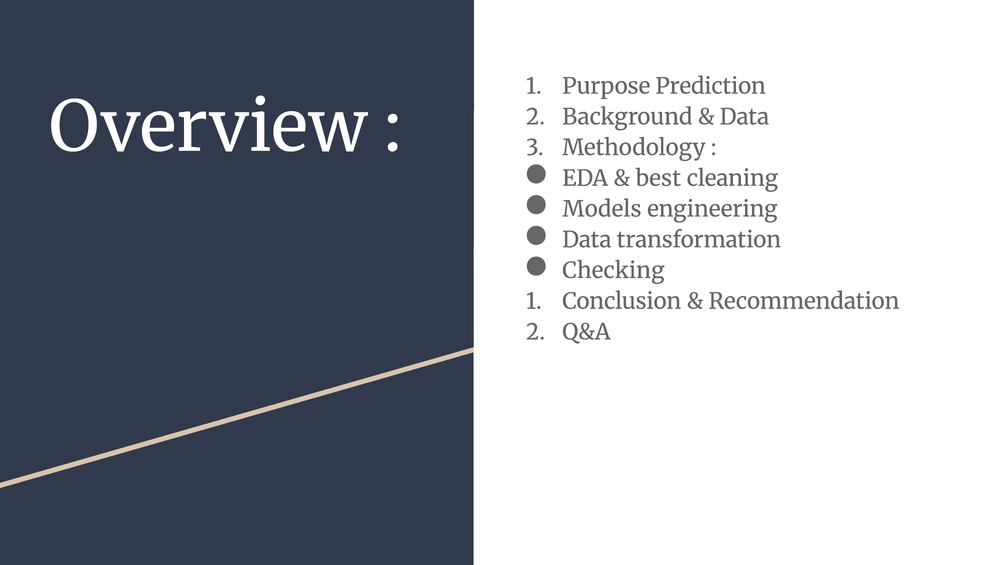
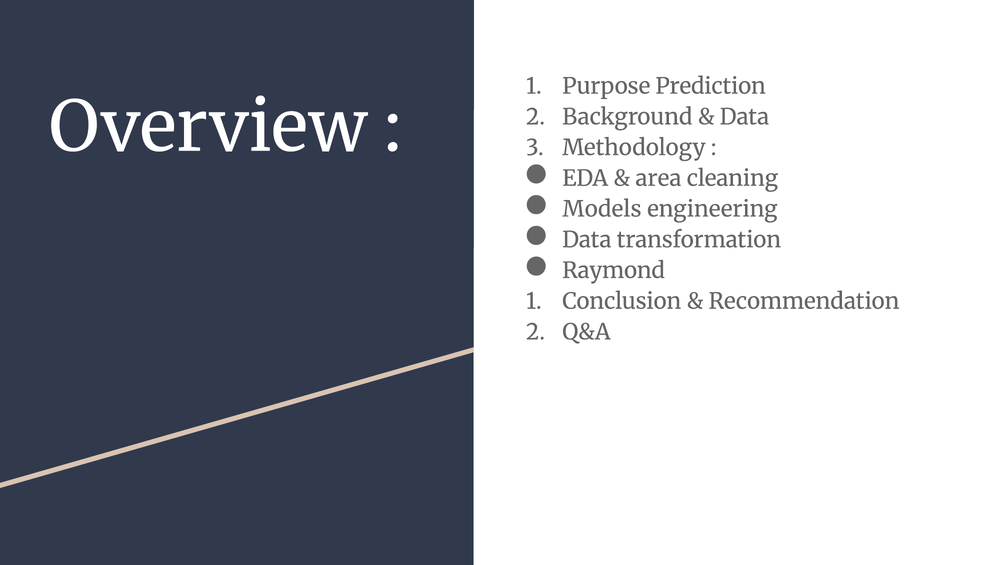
best: best -> area (658, 178)
Checking: Checking -> Raymond (614, 271)
